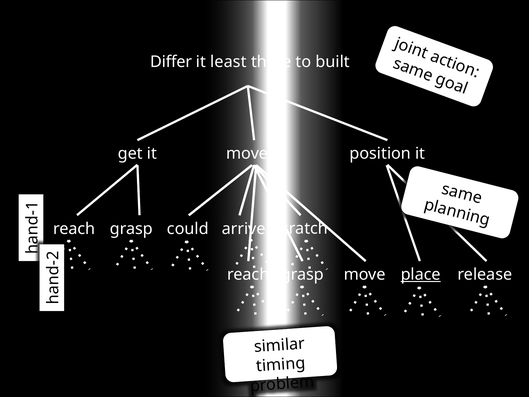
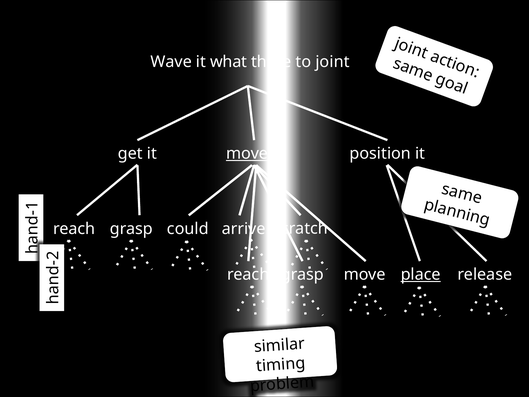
Differ: Differ -> Wave (171, 62)
least: least -> what (229, 62)
built: built -> joint (333, 62)
move underline: none -> present (247, 153)
